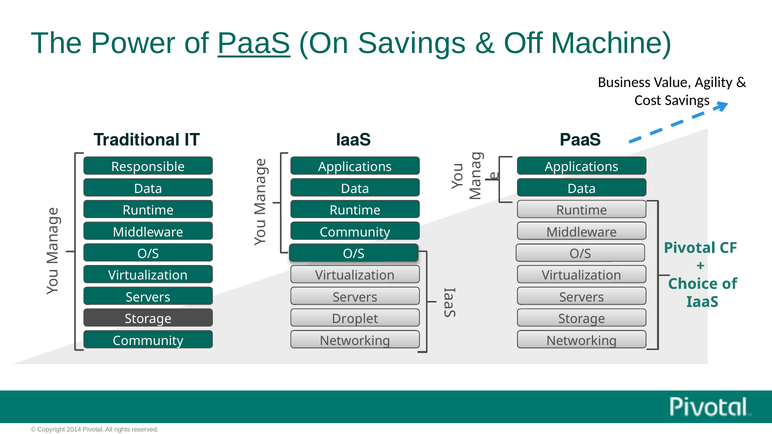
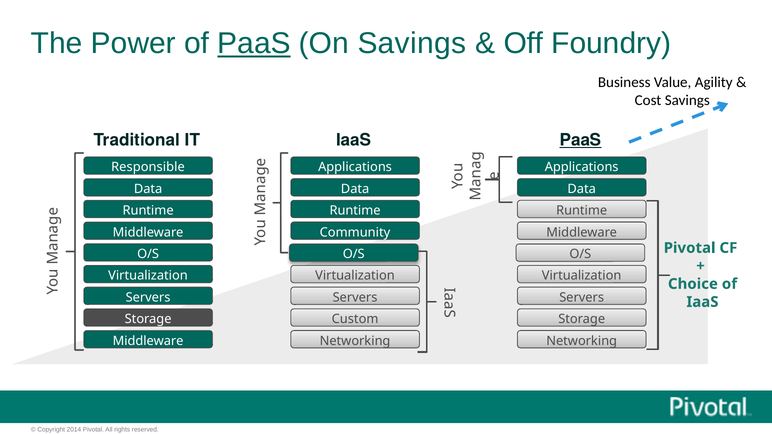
Machine: Machine -> Foundry (611, 44)
PaaS underline: none -> present (581, 140)
Droplet: Droplet -> Custom (355, 319)
Community: Community -> Middleware (148, 341)
